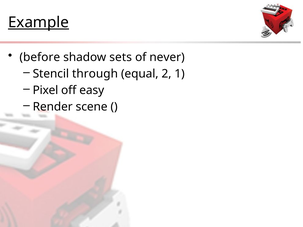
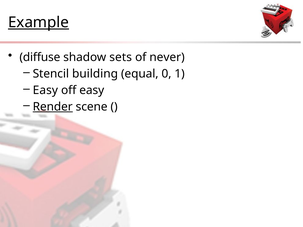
before: before -> diffuse (40, 57)
through: through -> building (95, 74)
2: 2 -> 0 (166, 74)
Pixel: Pixel -> Easy (45, 90)
Render underline: none -> present (53, 107)
